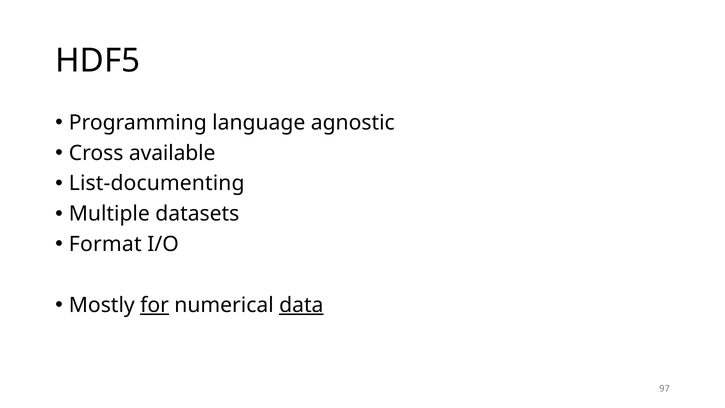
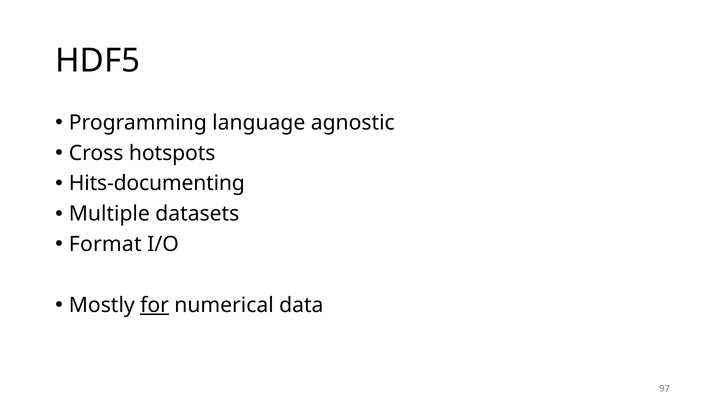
available: available -> hotspots (172, 153)
List-documenting: List-documenting -> Hits-documenting (157, 183)
data underline: present -> none (301, 305)
